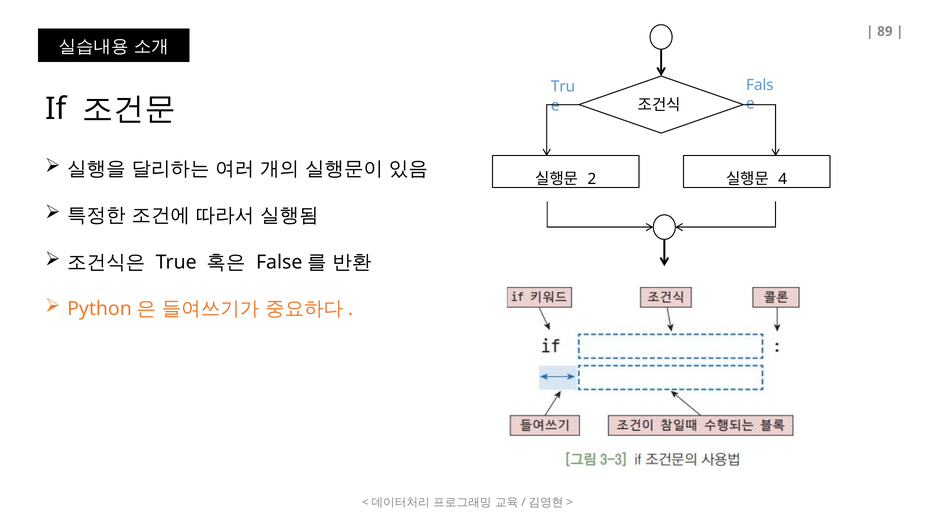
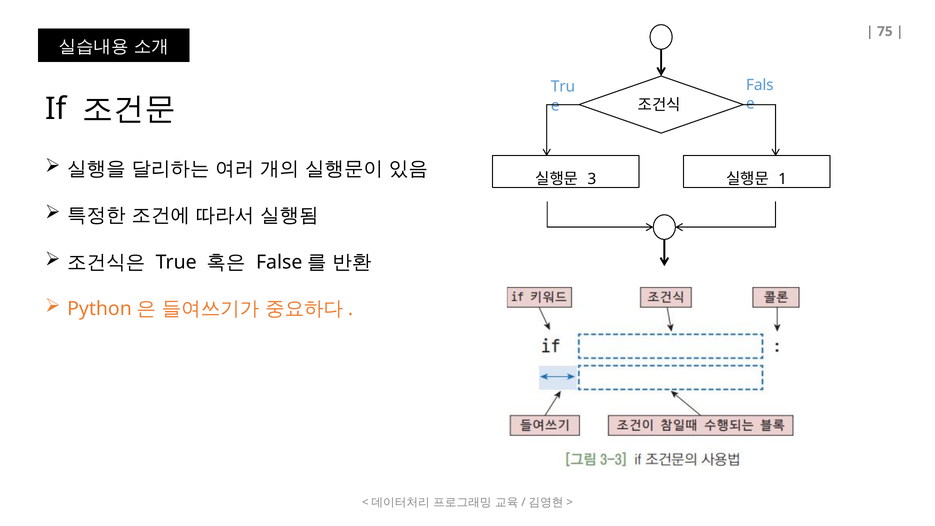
89: 89 -> 75 (885, 31)
2: 2 -> 3 (592, 179)
4: 4 -> 1 (783, 179)
